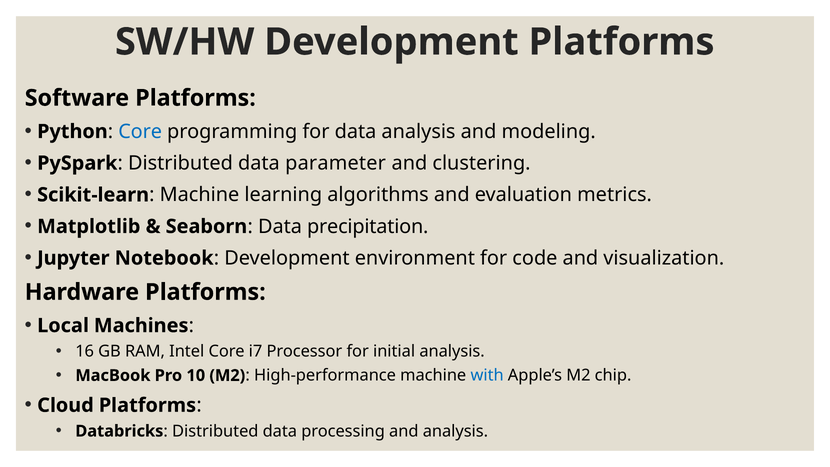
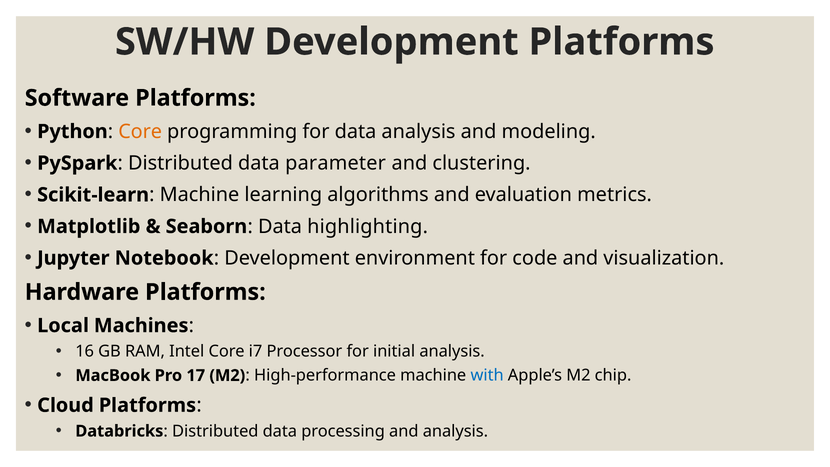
Core colour: blue -> orange (140, 131)
precipitation: precipitation -> highlighting (368, 226)
10: 10 -> 17 (196, 375)
